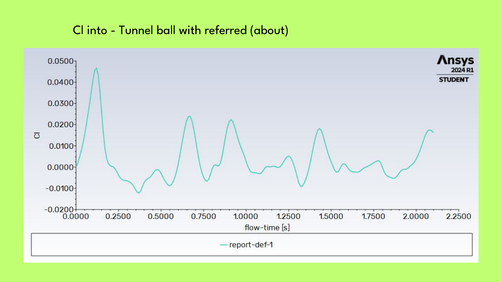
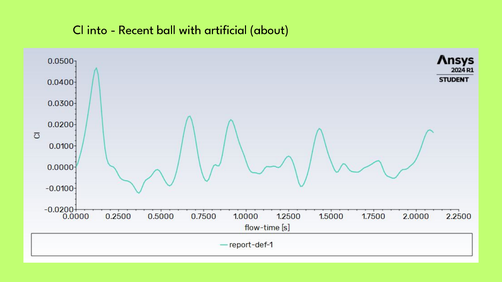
Tunnel: Tunnel -> Recent (136, 30)
referred: referred -> artificial (226, 30)
